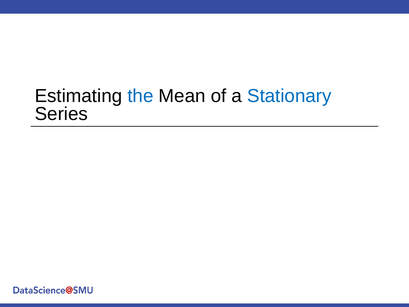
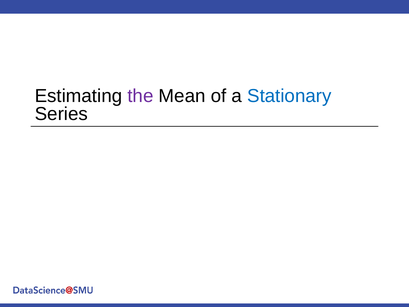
the colour: blue -> purple (140, 96)
